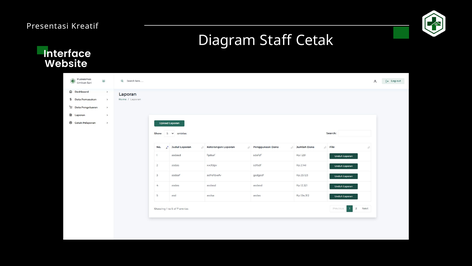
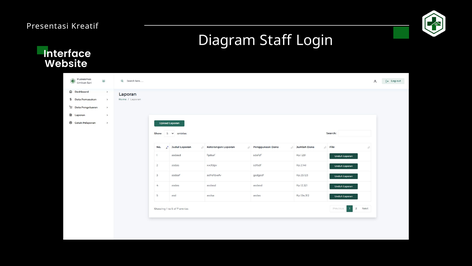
Cetak: Cetak -> Login (315, 40)
